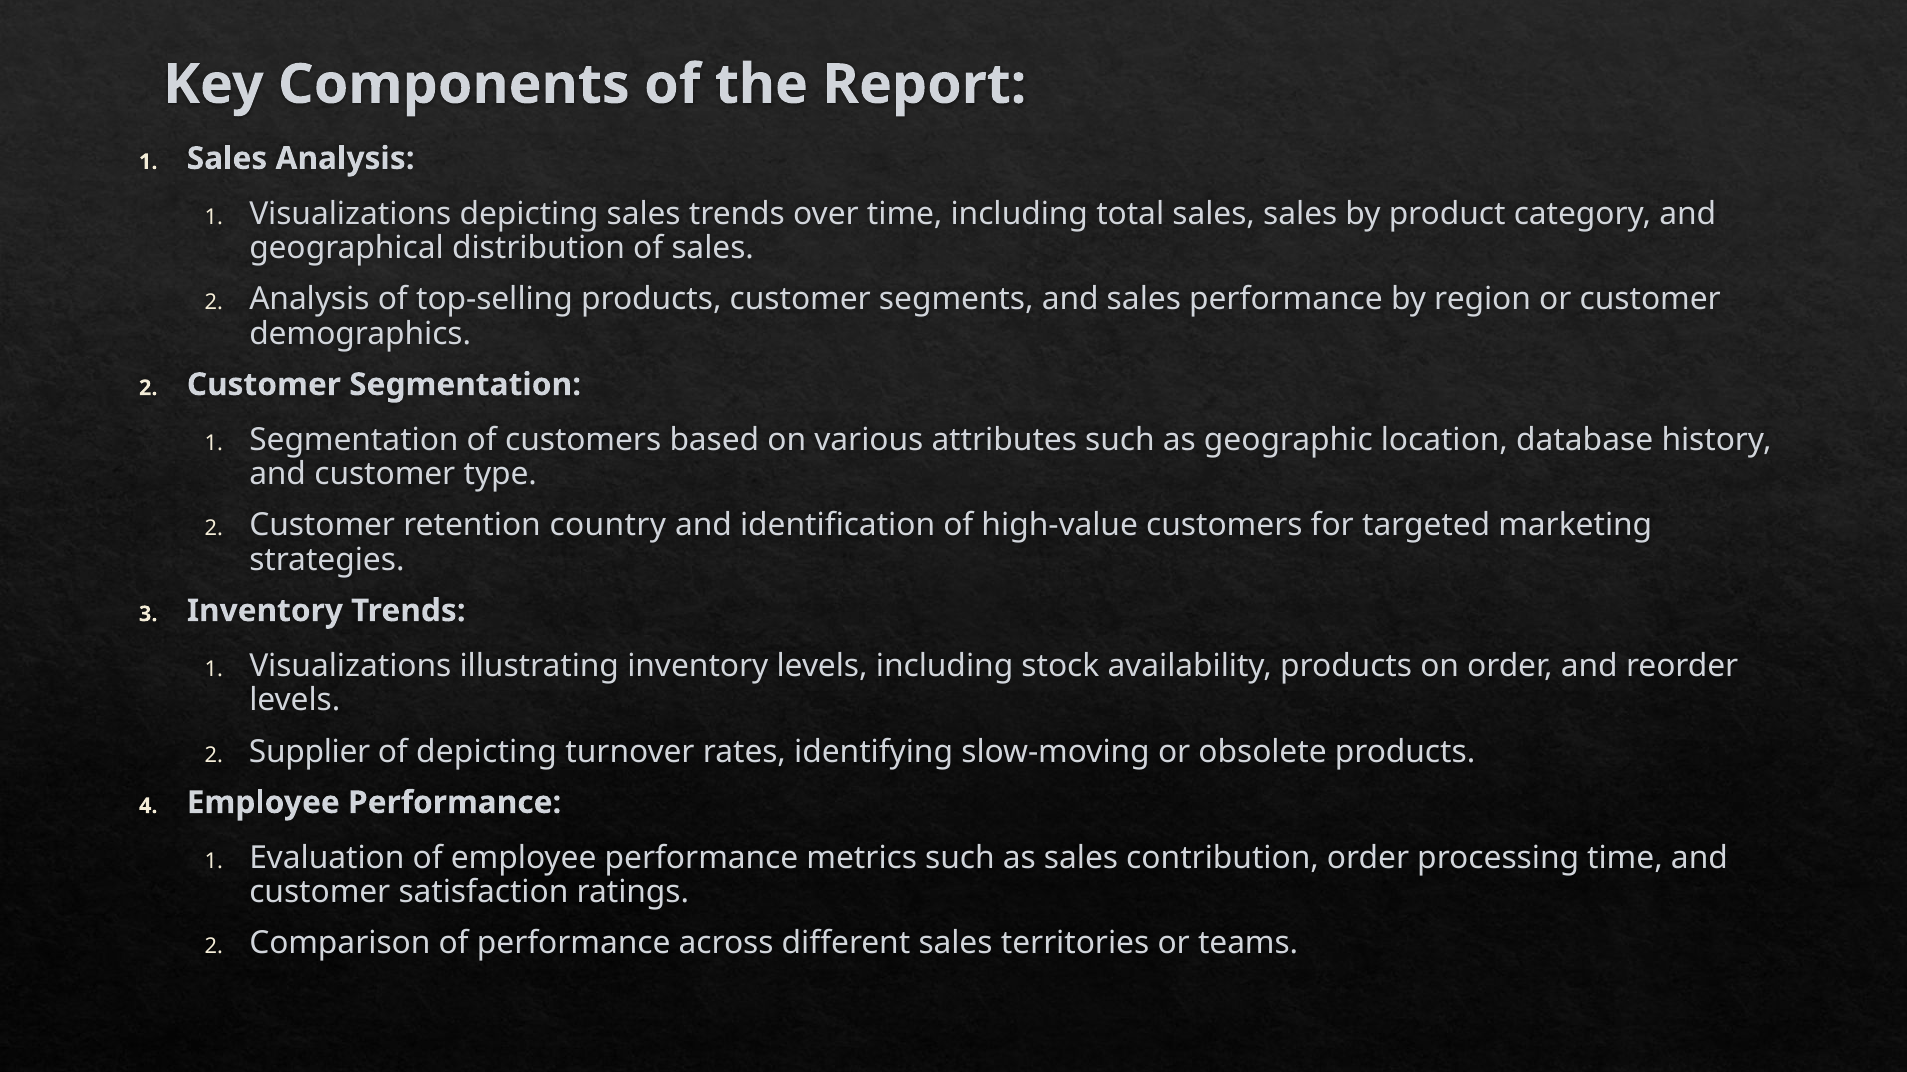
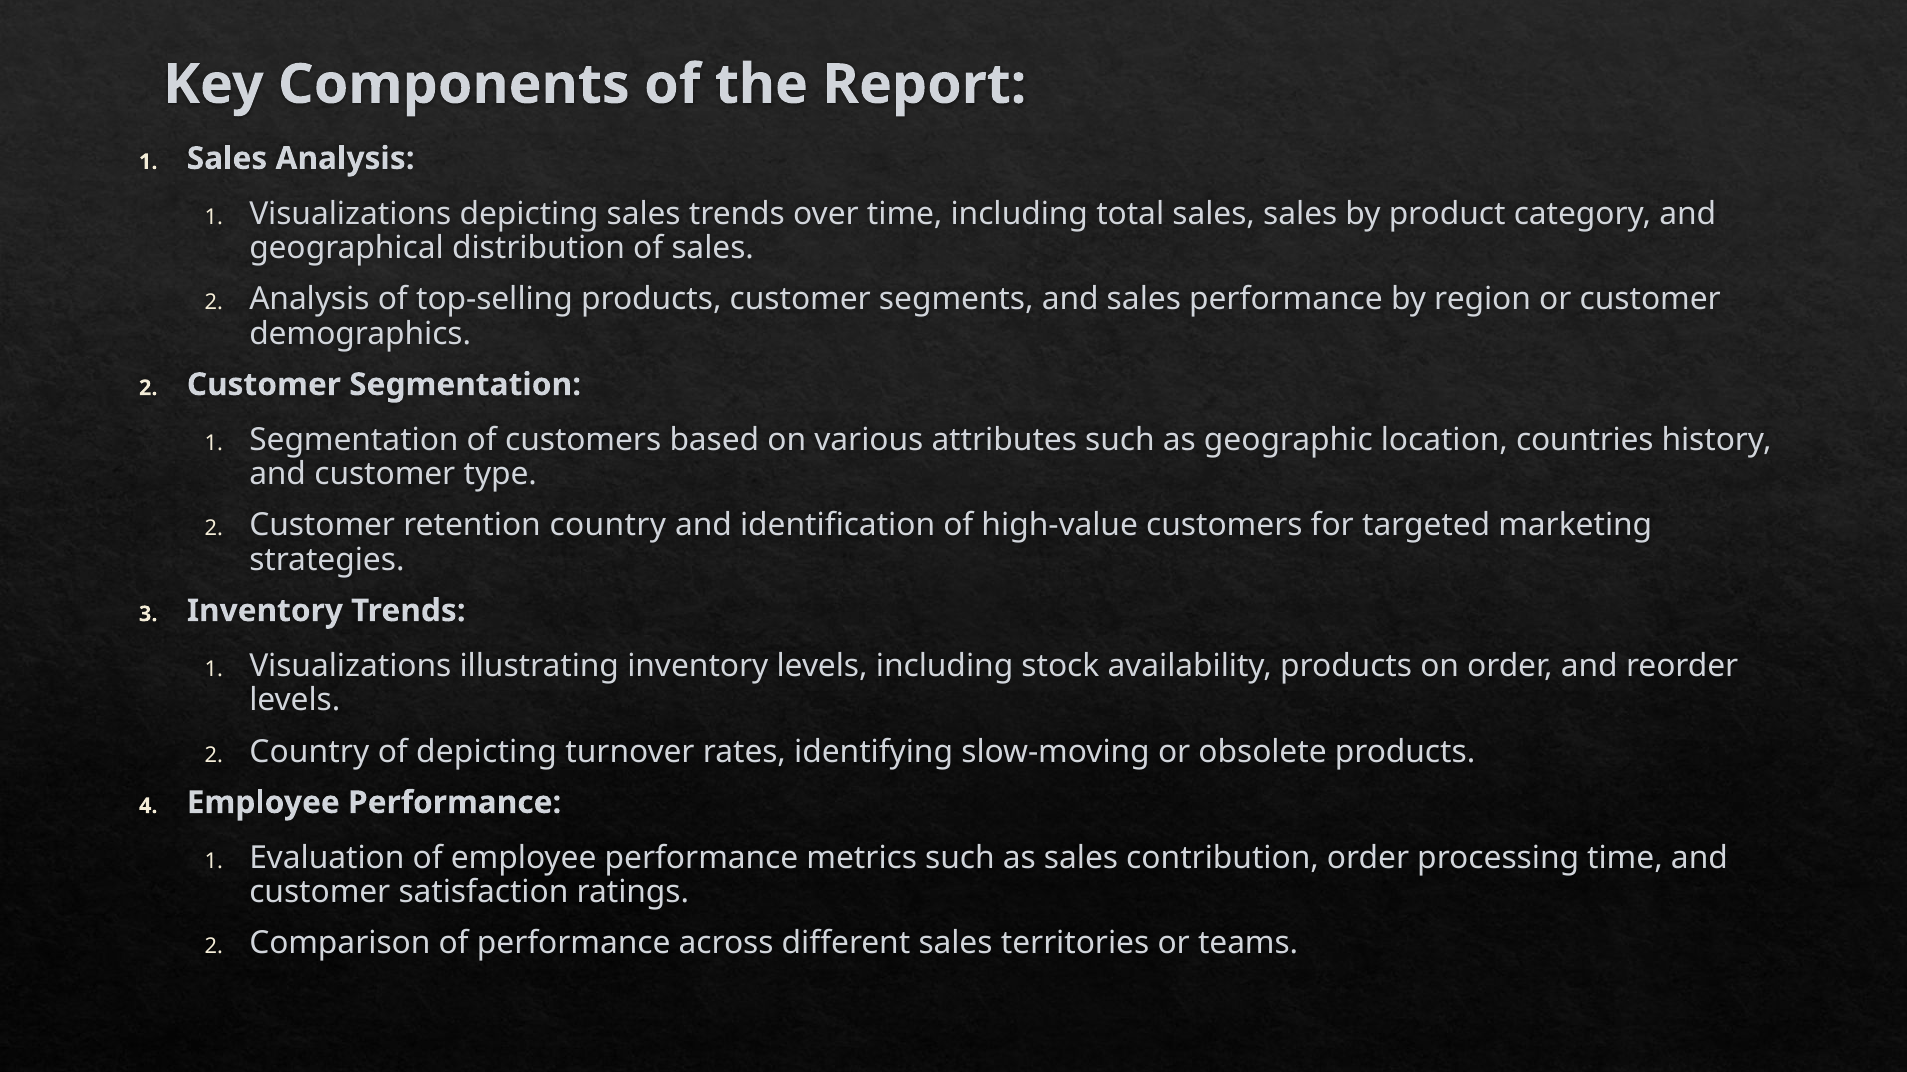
database: database -> countries (1585, 440)
Supplier: Supplier -> Country (309, 752)
